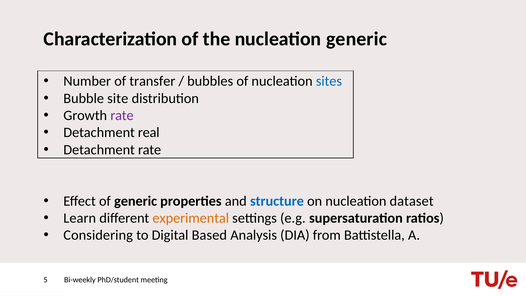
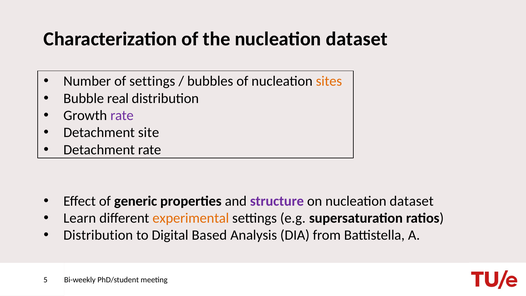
the nucleation generic: generic -> dataset (357, 39)
of transfer: transfer -> settings (152, 81)
sites colour: blue -> orange (329, 81)
site: site -> real (118, 98)
real: real -> site (149, 133)
structure colour: blue -> purple (277, 201)
Considering: Considering -> Distribution (98, 235)
